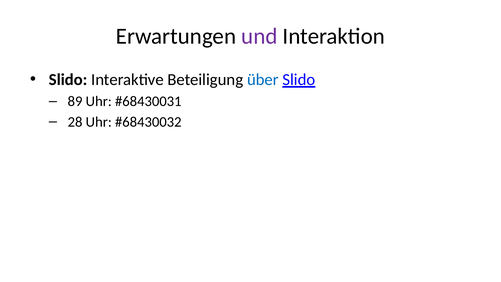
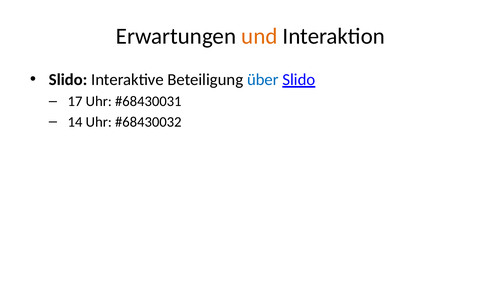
und colour: purple -> orange (259, 36)
89: 89 -> 17 (75, 101)
28: 28 -> 14 (75, 122)
